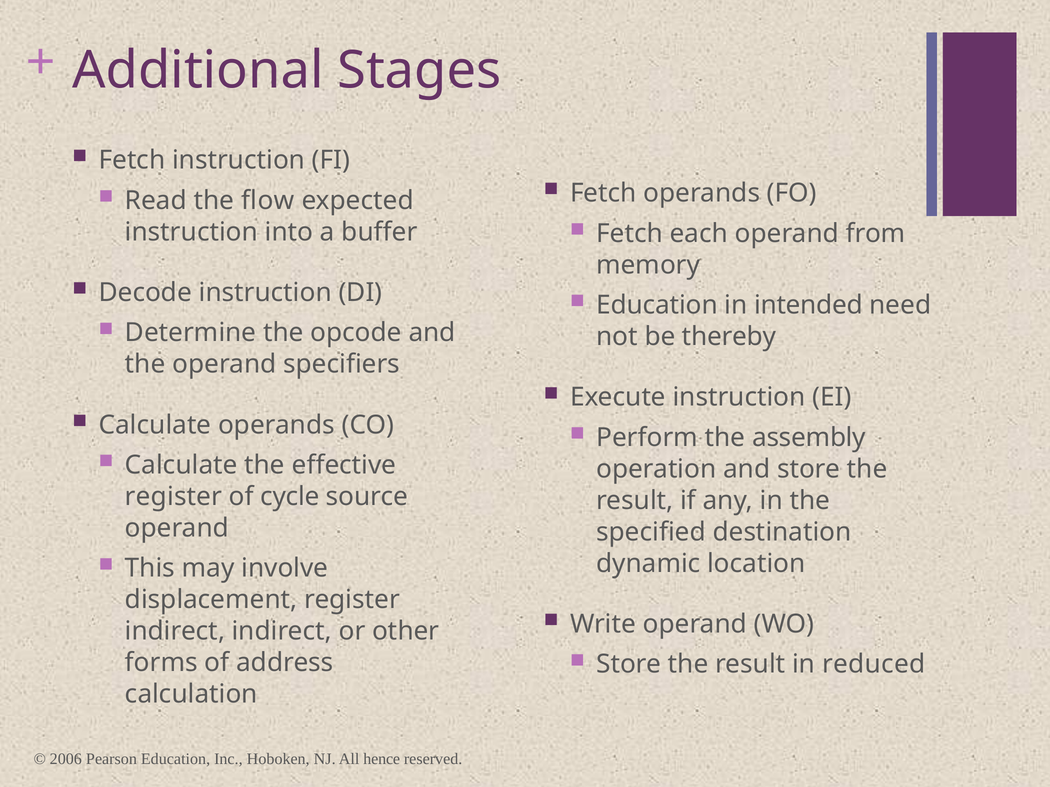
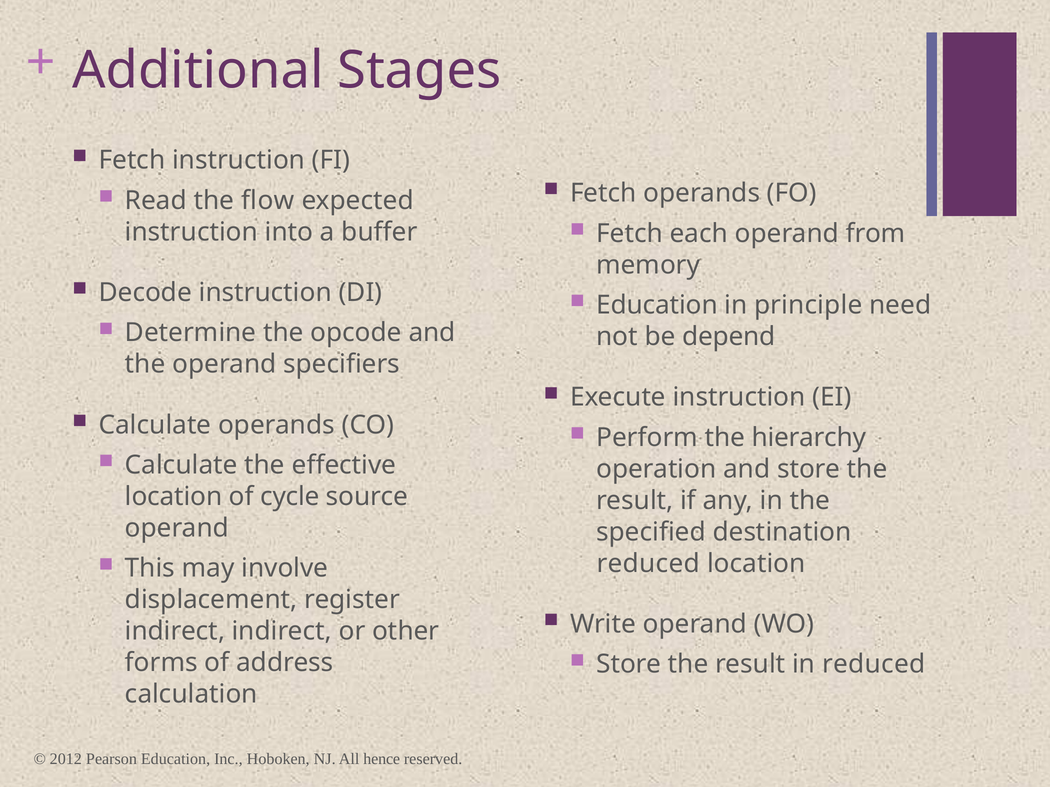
intended: intended -> principle (808, 305)
thereby: thereby -> depend (729, 337)
assembly: assembly -> hierarchy (809, 438)
register: register -> location (174, 497)
dynamic: dynamic -> reduced (648, 564)
2006: 2006 -> 2012 (66, 760)
